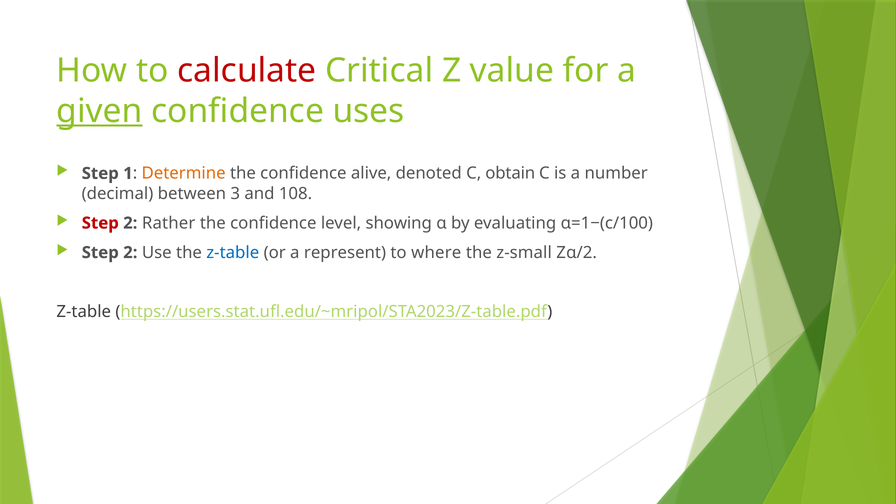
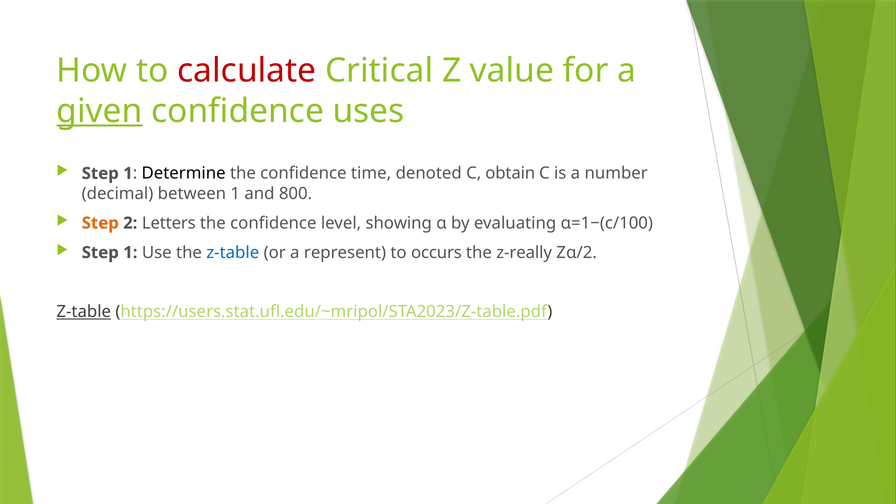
Determine colour: orange -> black (184, 173)
alive: alive -> time (371, 173)
between 3: 3 -> 1 (235, 194)
108: 108 -> 800 (296, 194)
Step colour: red -> orange (100, 223)
Rather: Rather -> Letters (169, 223)
2: 2 -> 1 (130, 253)
where: where -> occurs (436, 253)
z-small: z-small -> z-really (524, 253)
Z-table underline: none -> present (84, 312)
